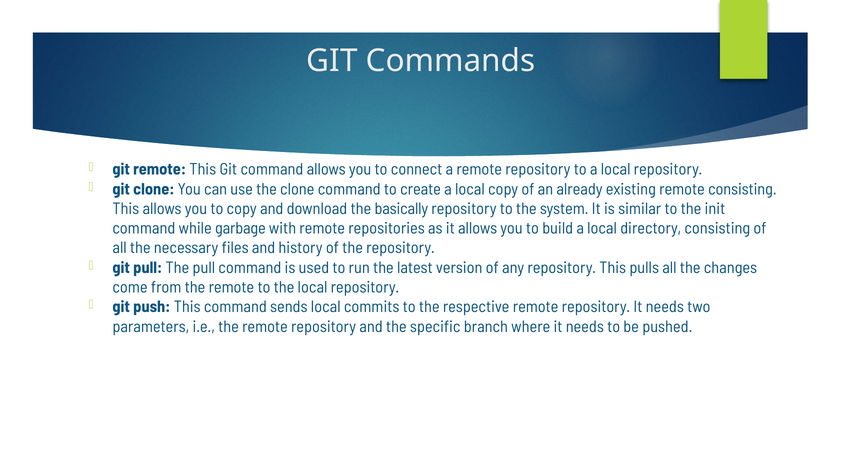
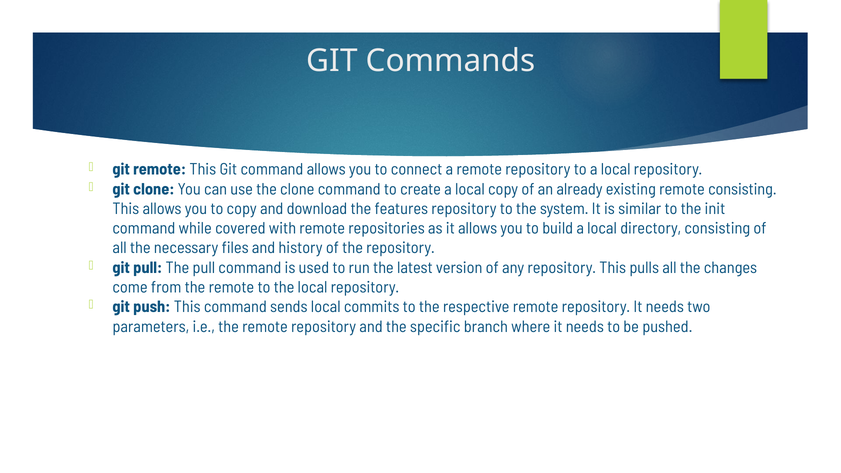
basically: basically -> features (401, 209)
garbage: garbage -> covered (240, 228)
